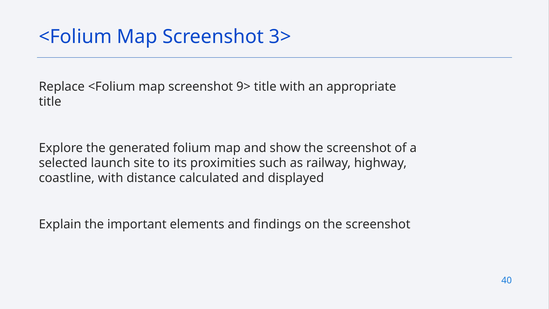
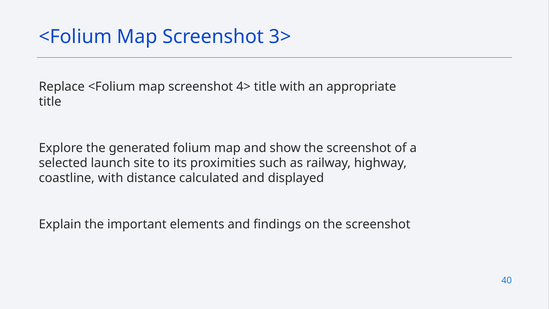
9>: 9> -> 4> (243, 87)
